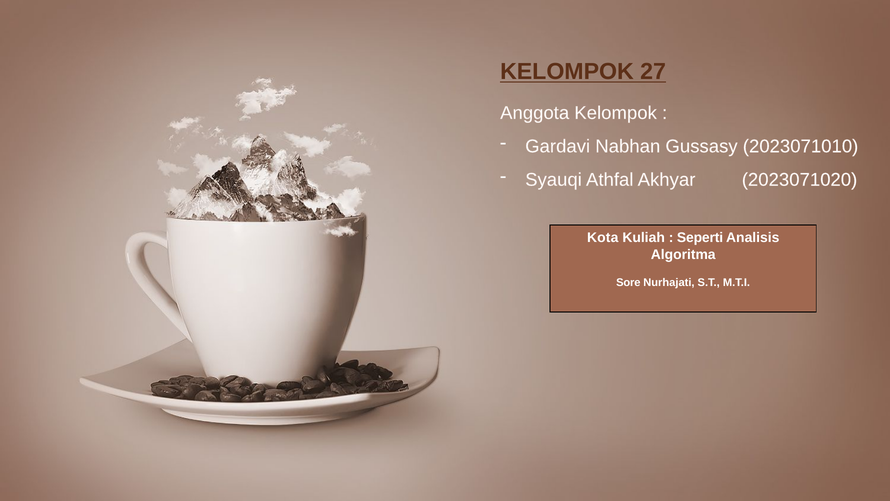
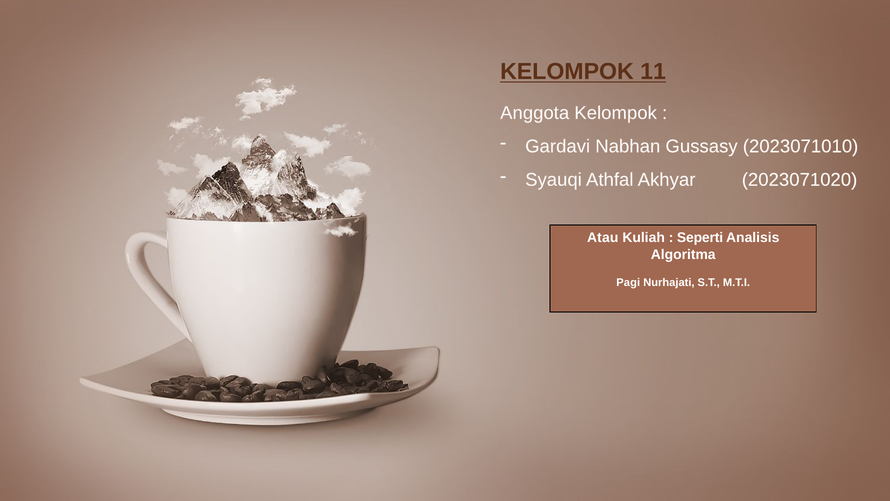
27: 27 -> 11 (653, 72)
Kota: Kota -> Atau (603, 238)
Sore: Sore -> Pagi (628, 282)
